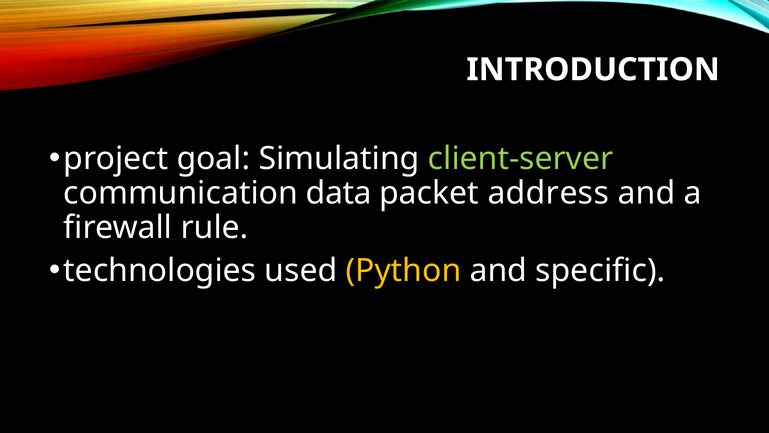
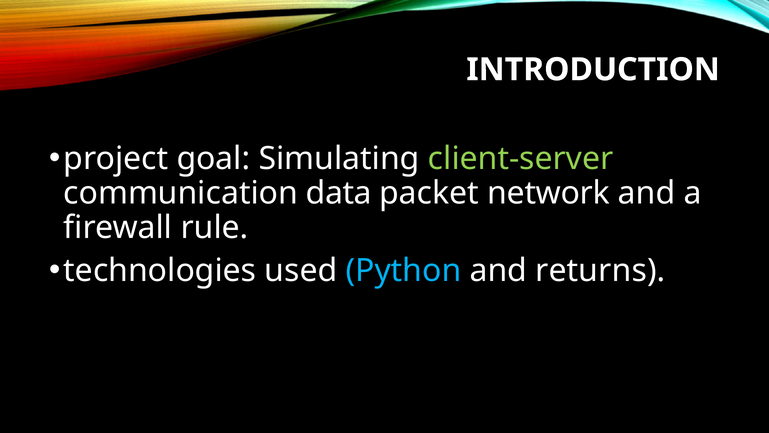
address: address -> network (549, 193)
Python colour: yellow -> light blue (403, 270)
specific: specific -> returns (600, 270)
